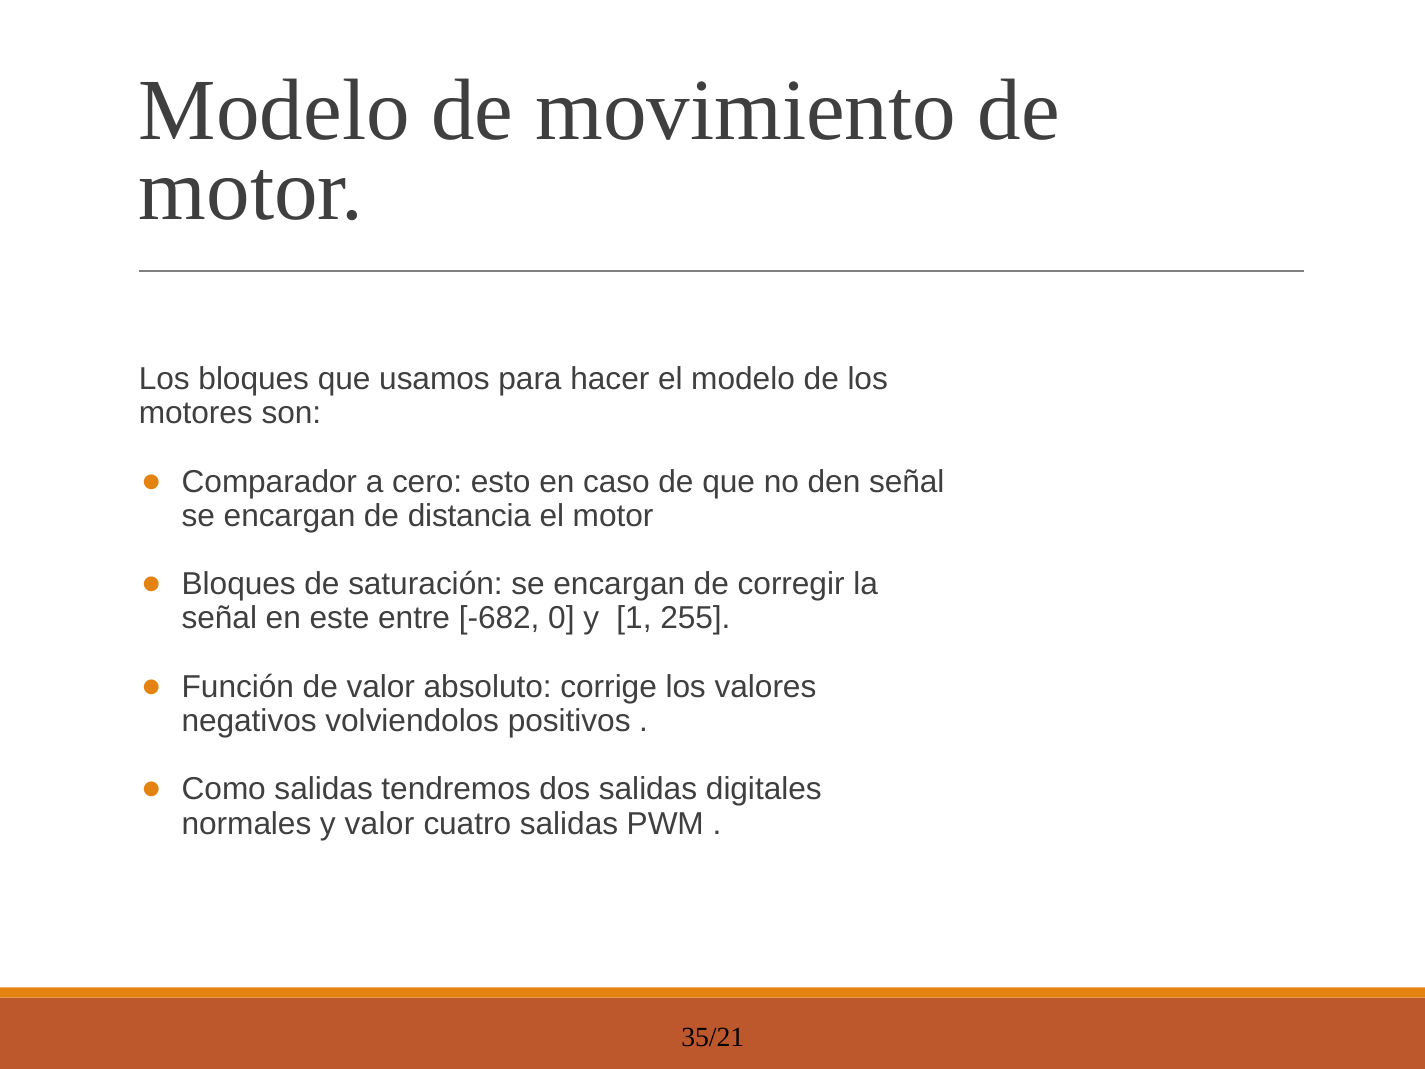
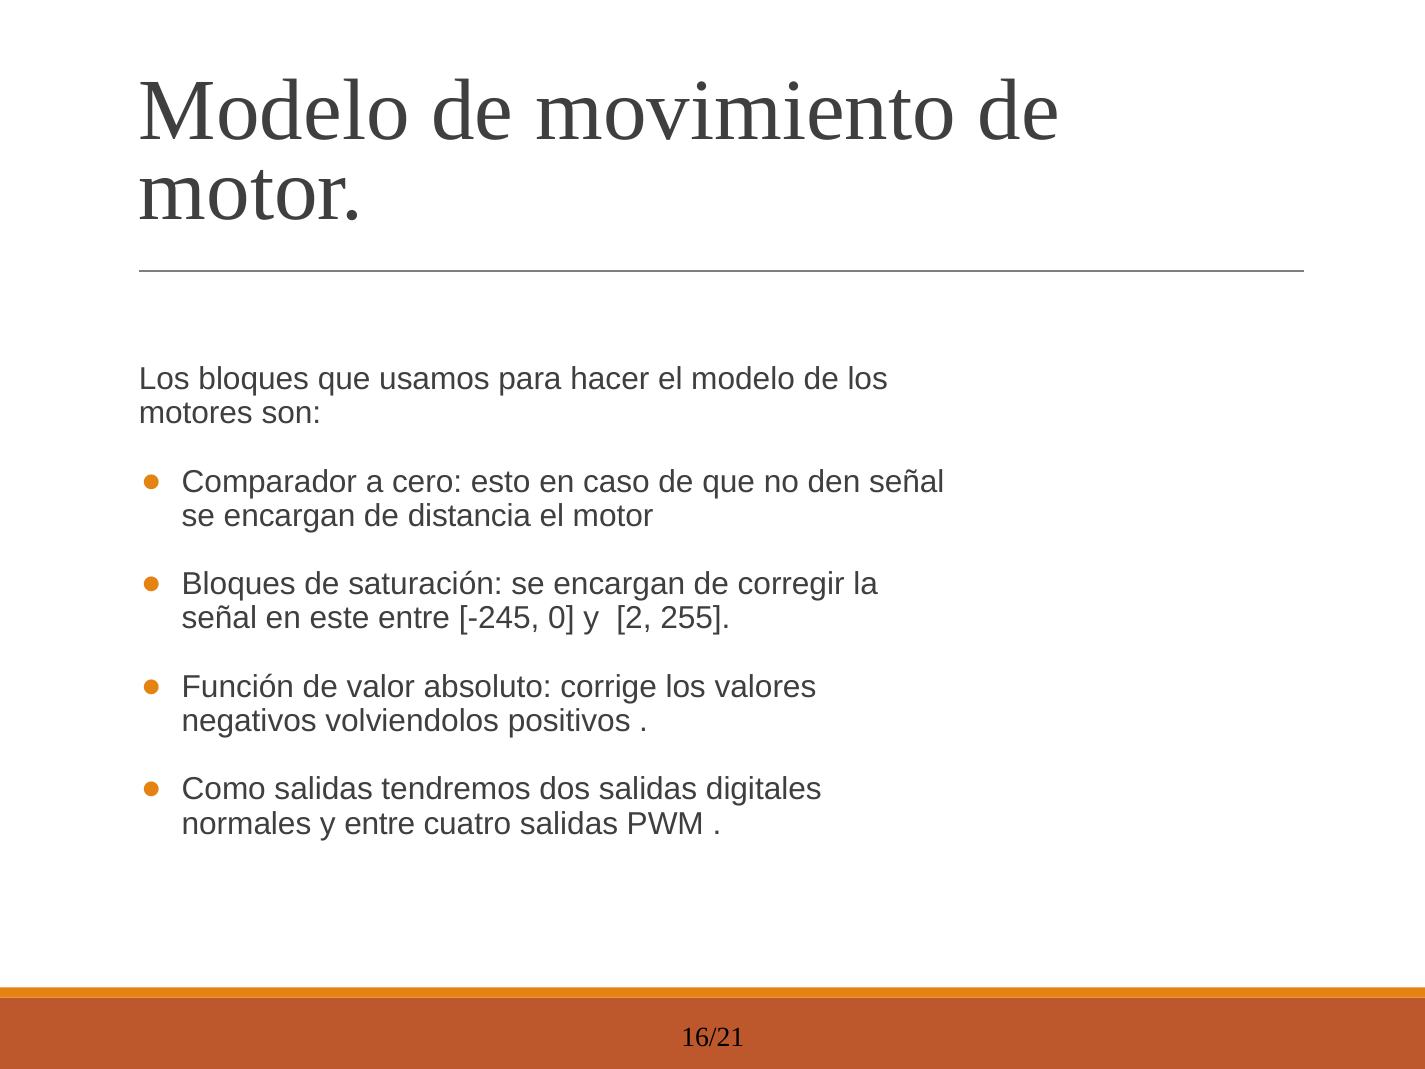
-682: -682 -> -245 (499, 618)
1: 1 -> 2 (634, 618)
y valor: valor -> entre (380, 823)
35/21: 35/21 -> 16/21 (713, 1037)
